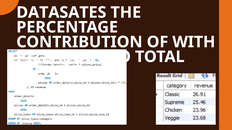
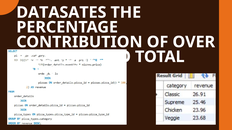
WITH: WITH -> OVER (194, 42)
JOIN: JOIN -> SALE (86, 57)
